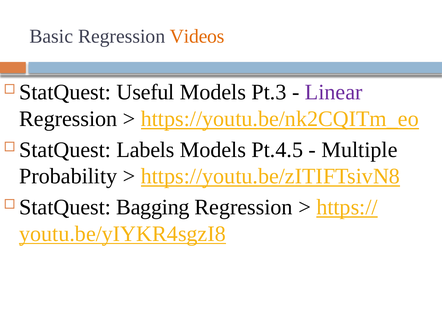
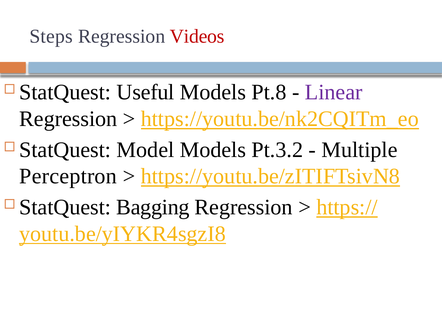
Basic: Basic -> Steps (51, 36)
Videos colour: orange -> red (197, 36)
Pt.3: Pt.3 -> Pt.8 (269, 92)
Labels: Labels -> Model (145, 149)
Pt.4.5: Pt.4.5 -> Pt.3.2 (277, 149)
Probability: Probability -> Perceptron (68, 176)
